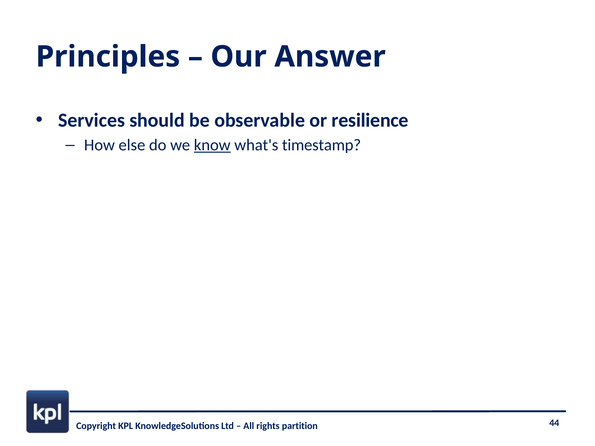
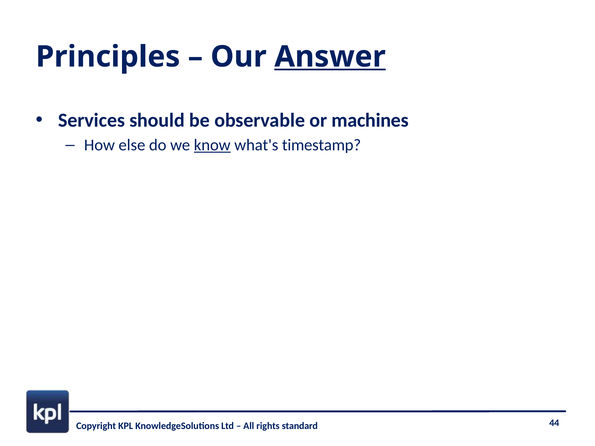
Answer underline: none -> present (330, 57)
resilience: resilience -> machines (370, 120)
partition: partition -> standard (300, 426)
